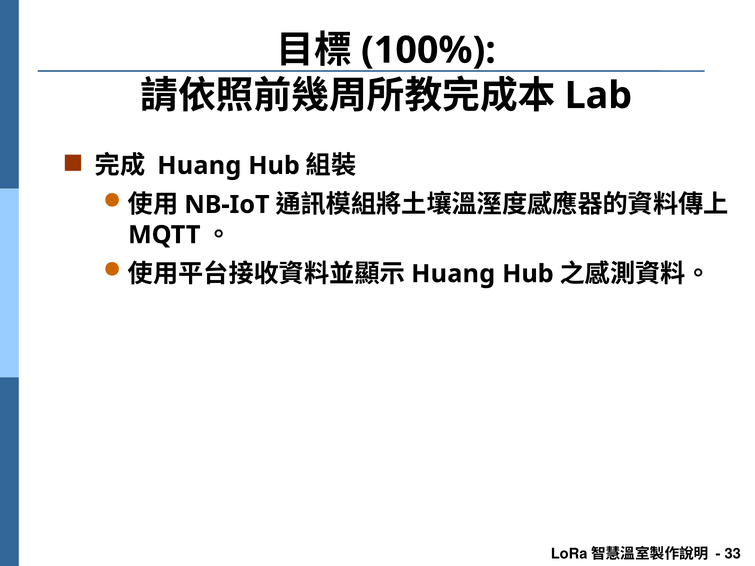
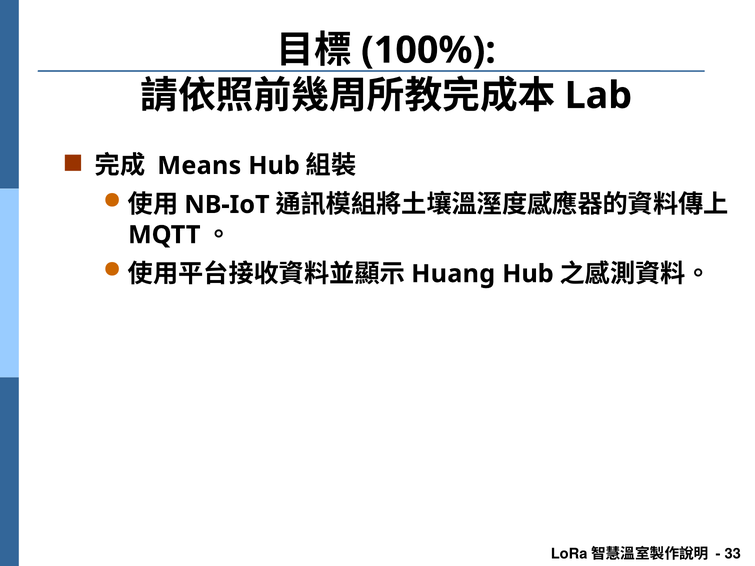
Huang: Huang -> Means (199, 166)
